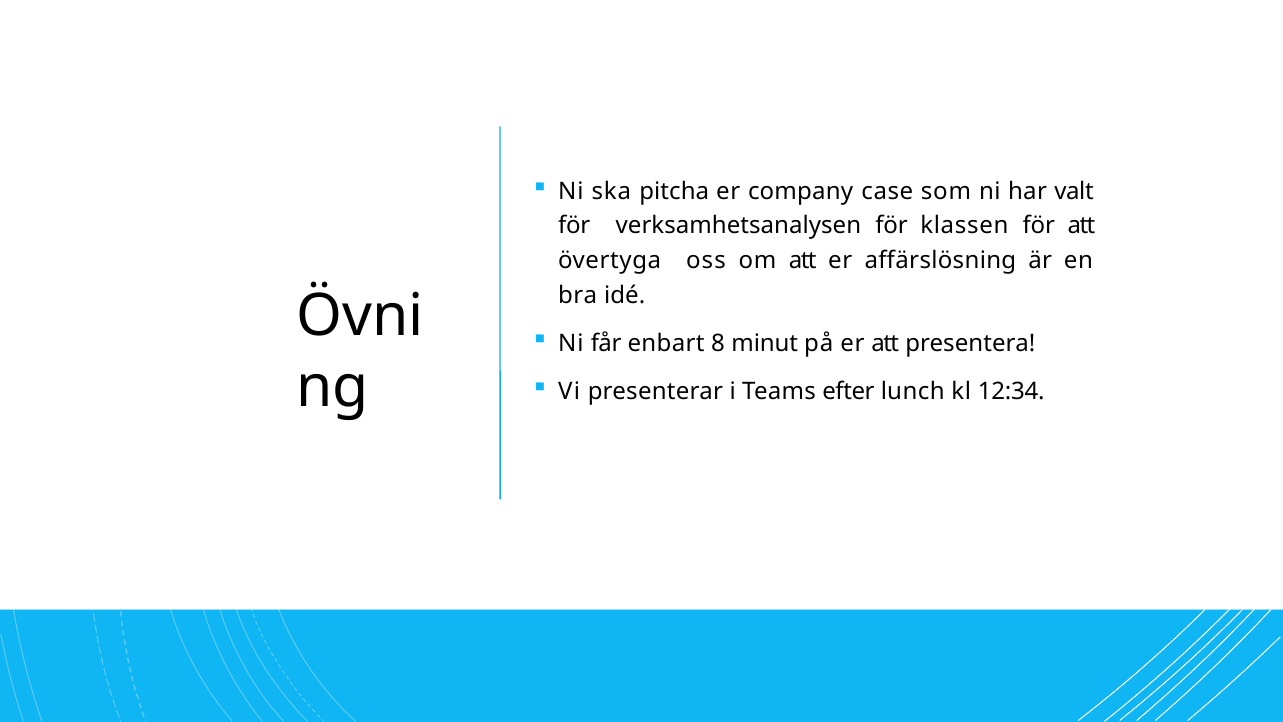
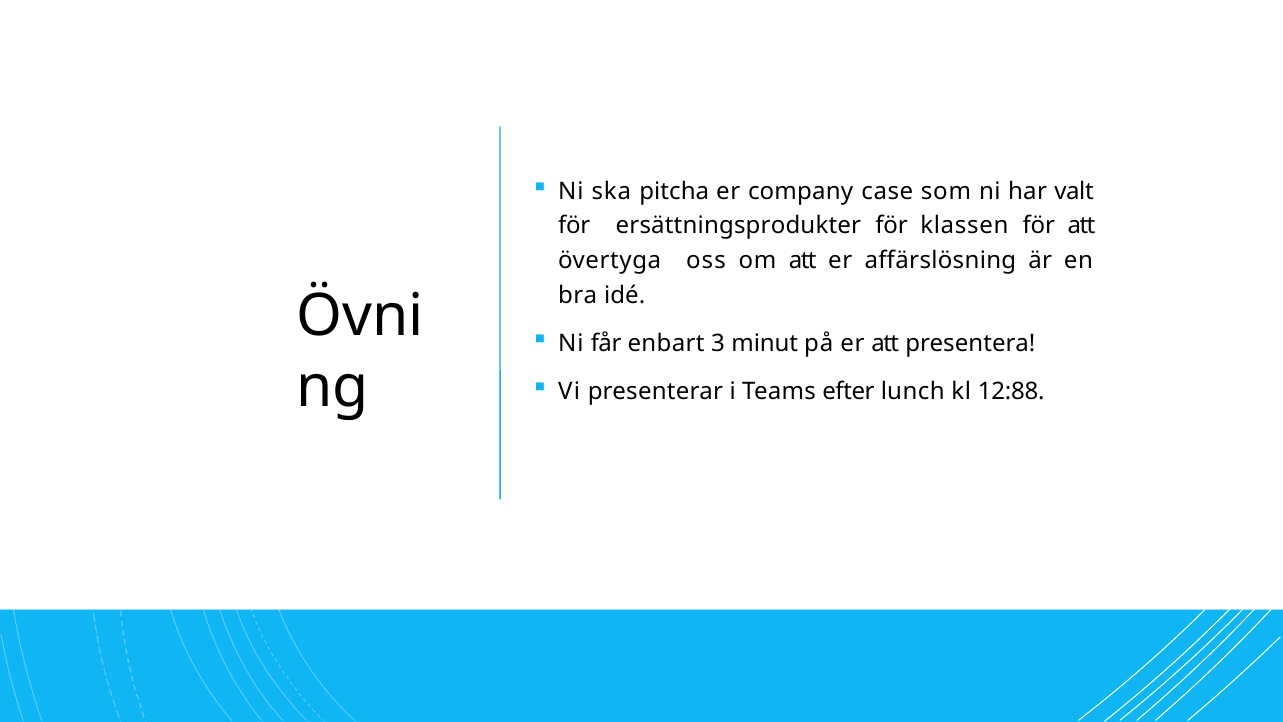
verksamhetsanalysen: verksamhetsanalysen -> ersättningsprodukter (738, 226)
8: 8 -> 3 (718, 343)
12:34: 12:34 -> 12:88 (1011, 391)
